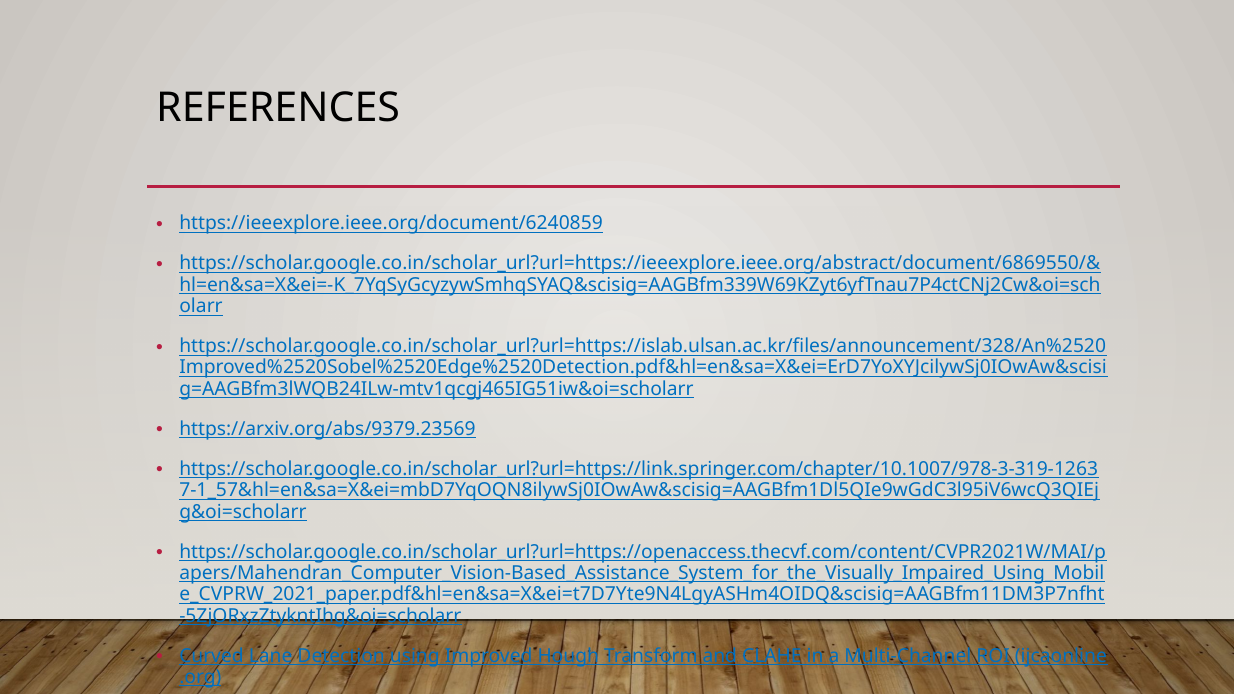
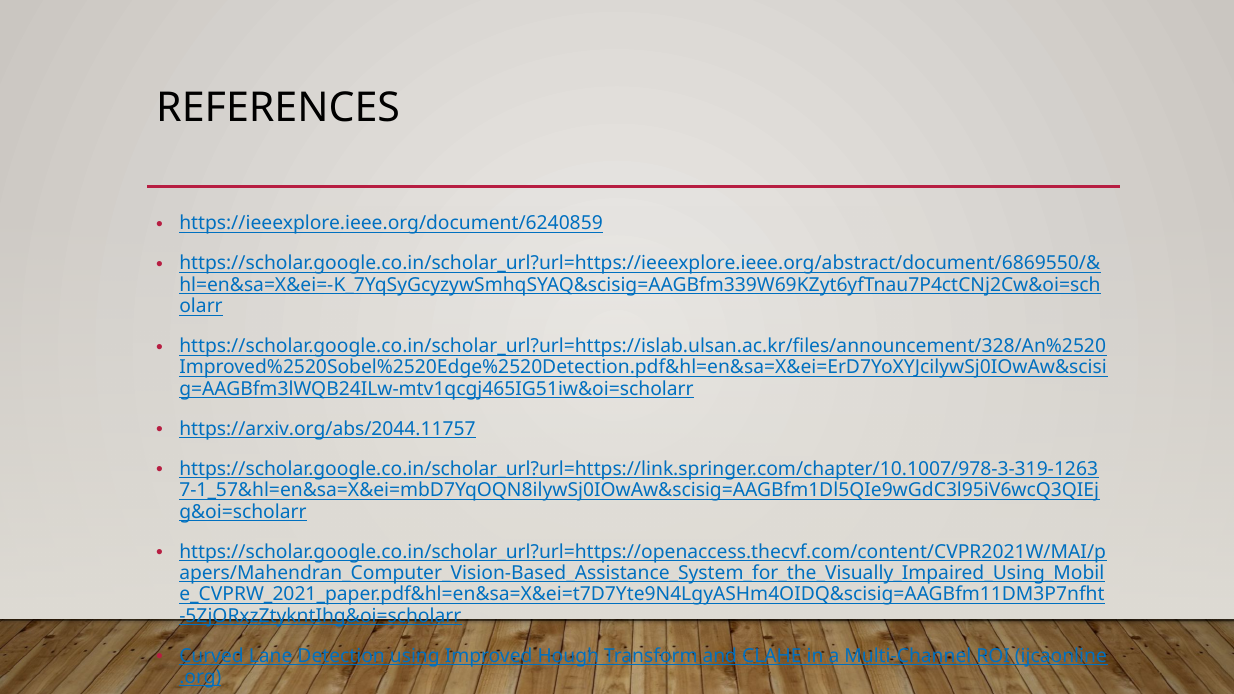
https://arxiv.org/abs/9379.23569: https://arxiv.org/abs/9379.23569 -> https://arxiv.org/abs/2044.11757 (327, 429)
